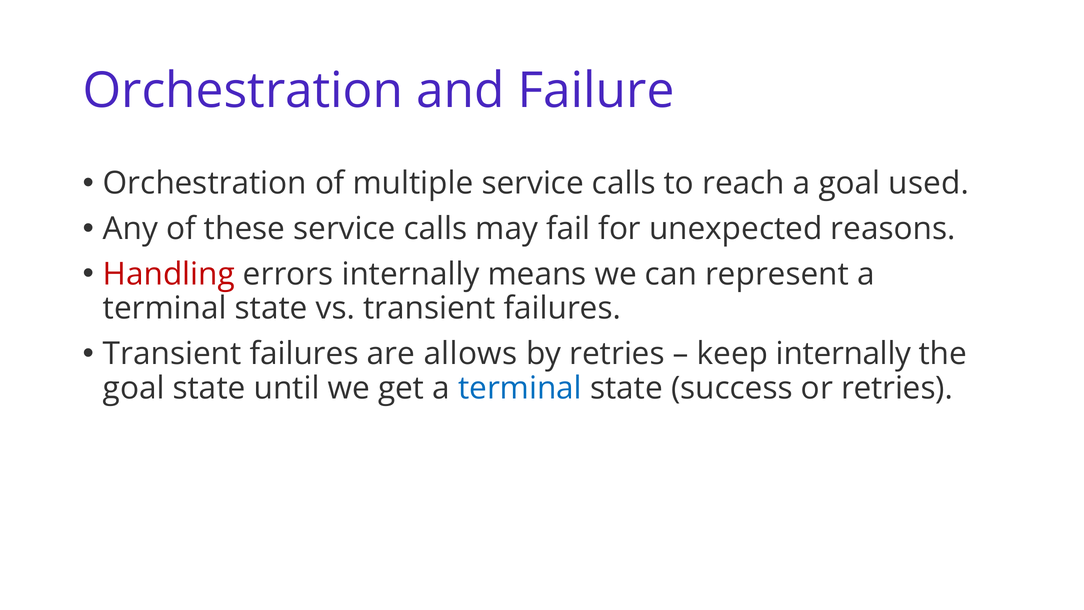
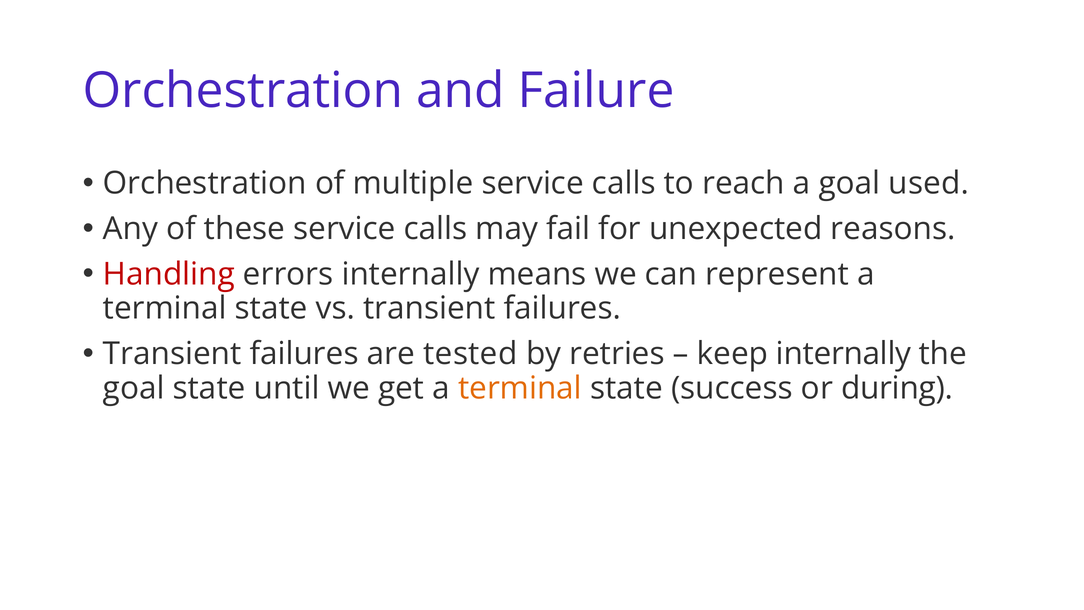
allows: allows -> tested (470, 354)
terminal colour: blue -> orange (520, 388)
or retries: retries -> during (897, 388)
